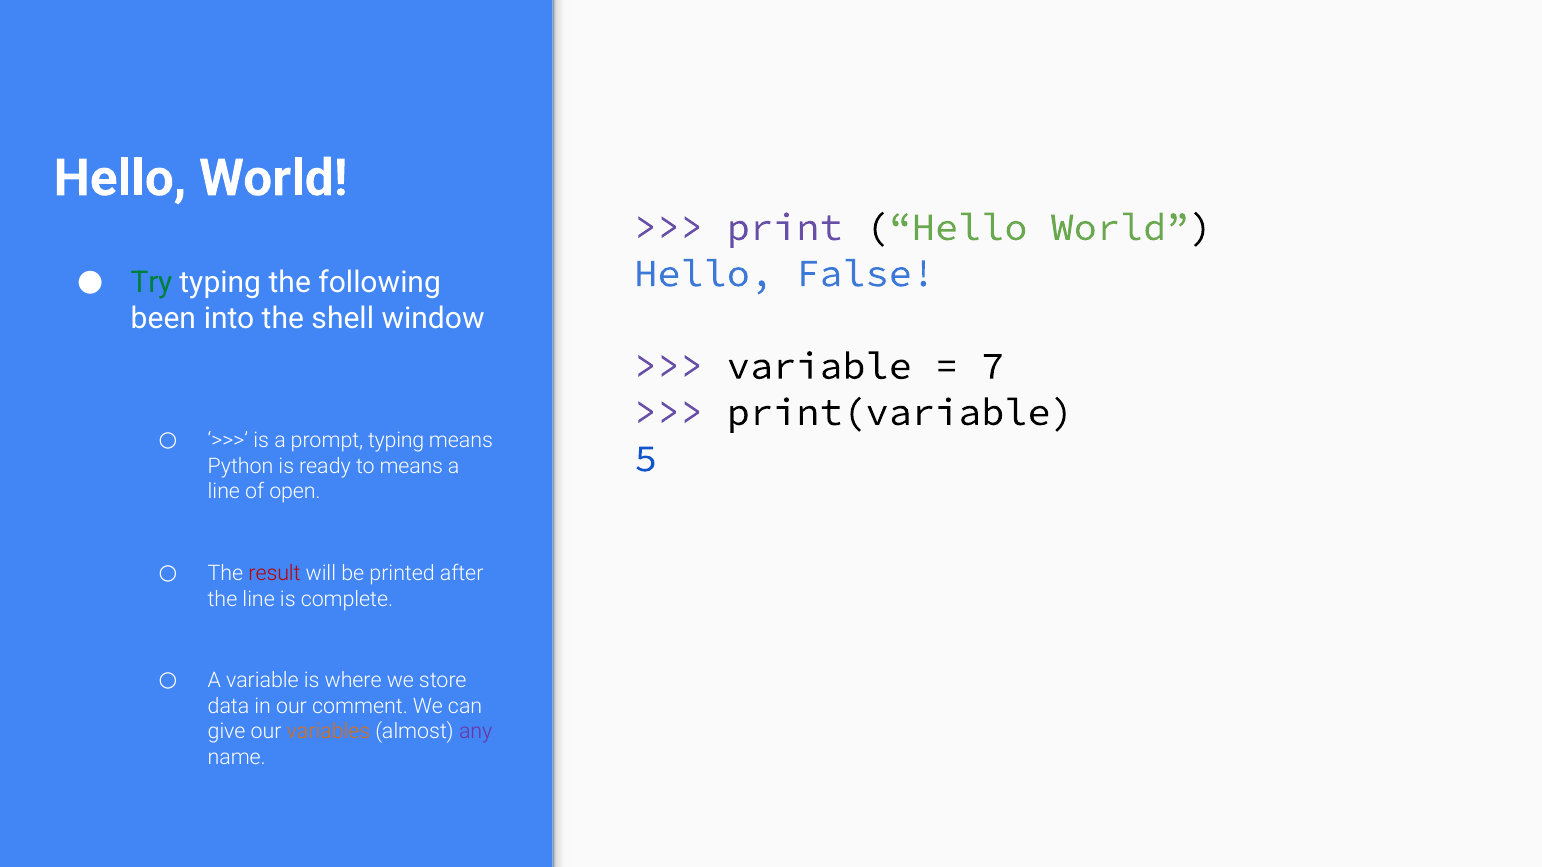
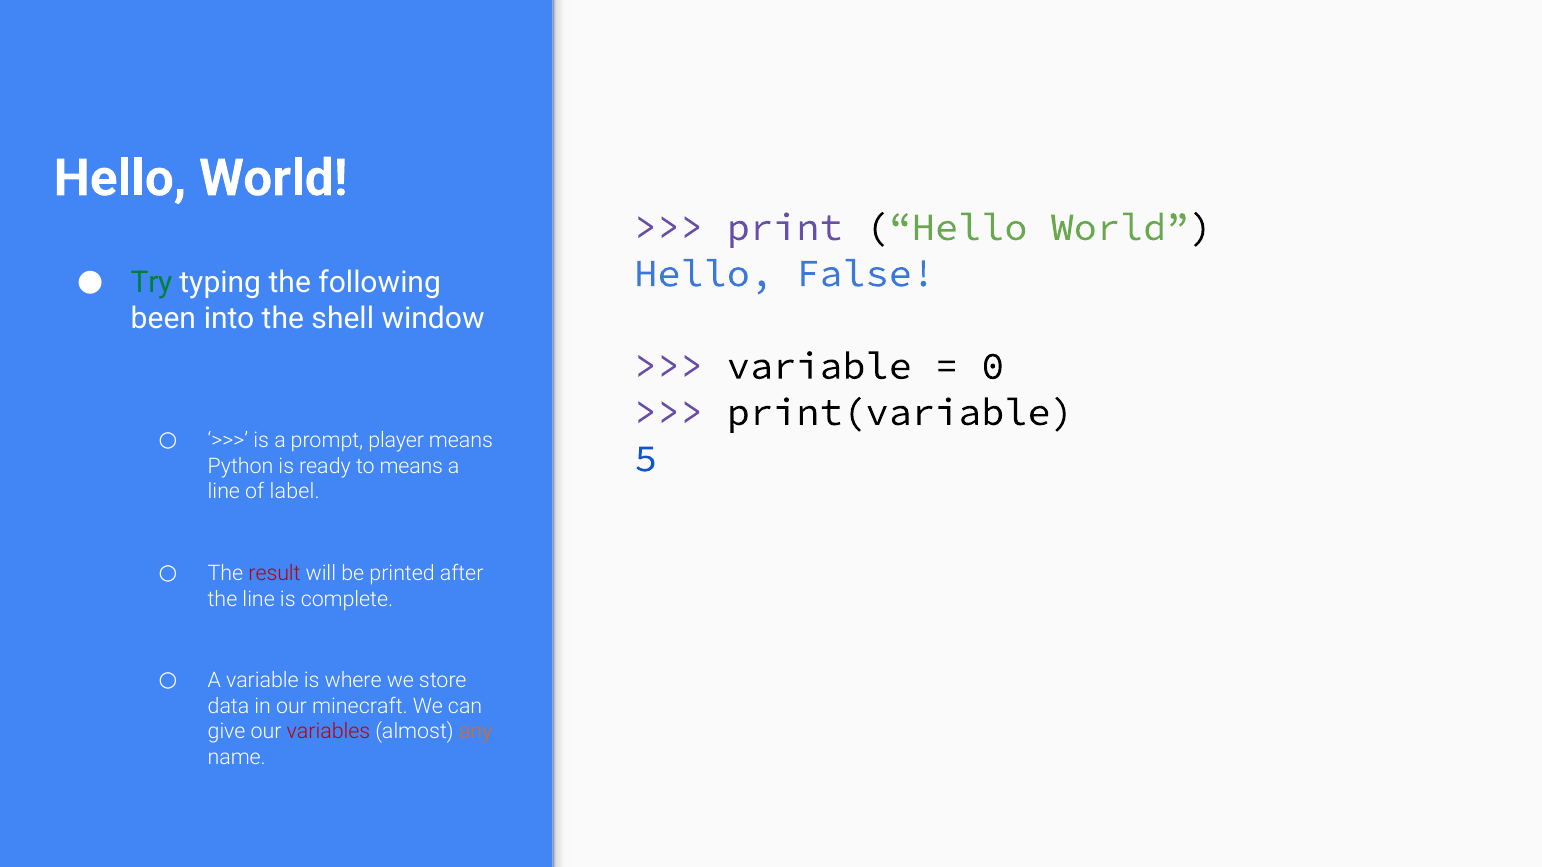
7: 7 -> 0 (993, 366)
prompt typing: typing -> player (396, 441)
open: open -> label (295, 492)
comment: comment -> minecraft (360, 706)
variables colour: orange -> red (328, 732)
any colour: purple -> orange (476, 732)
